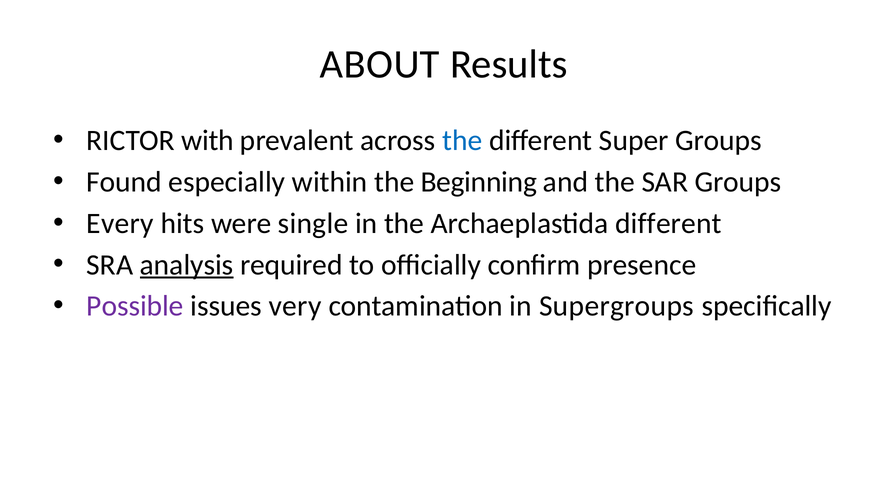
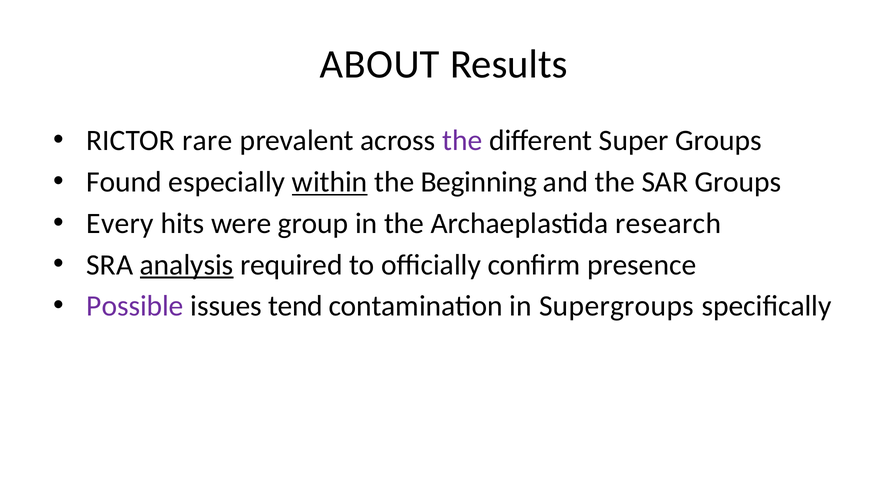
with: with -> rare (207, 141)
the colour: blue -> purple (462, 141)
within underline: none -> present (330, 182)
single: single -> group (313, 223)
Archaeplastida different: different -> research (668, 223)
very: very -> tend (295, 306)
